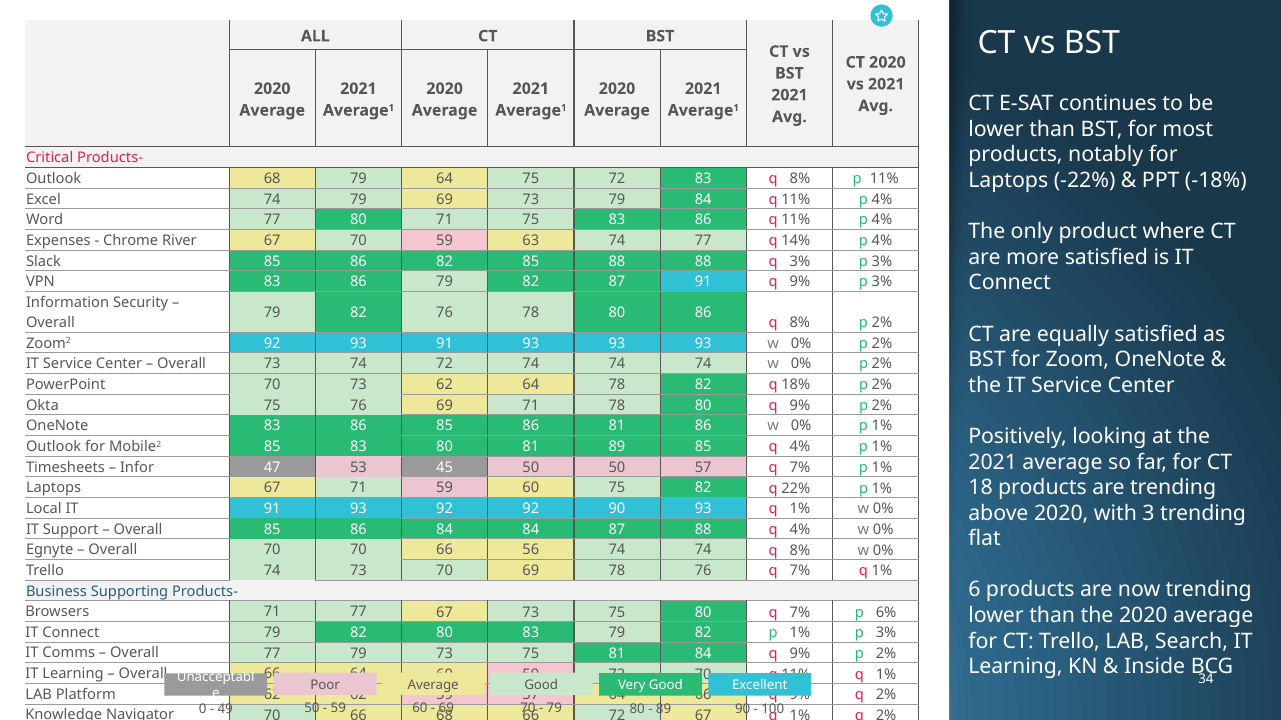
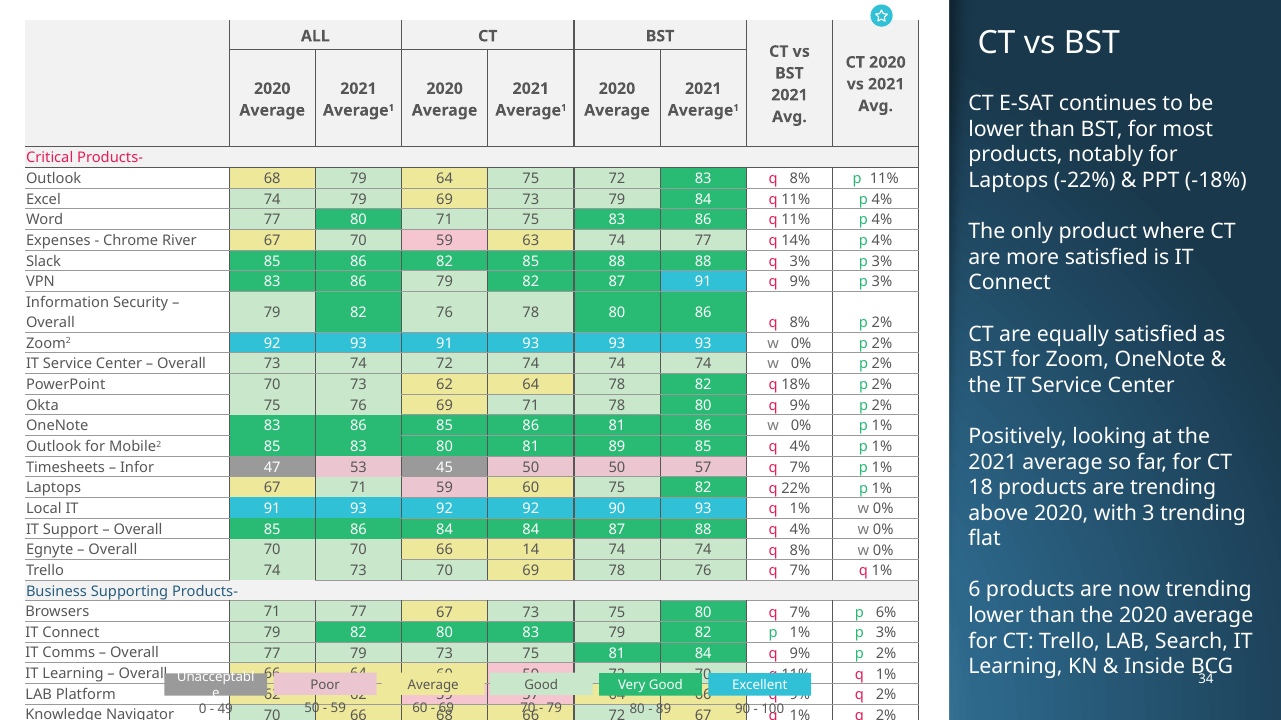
56: 56 -> 14 (531, 551)
